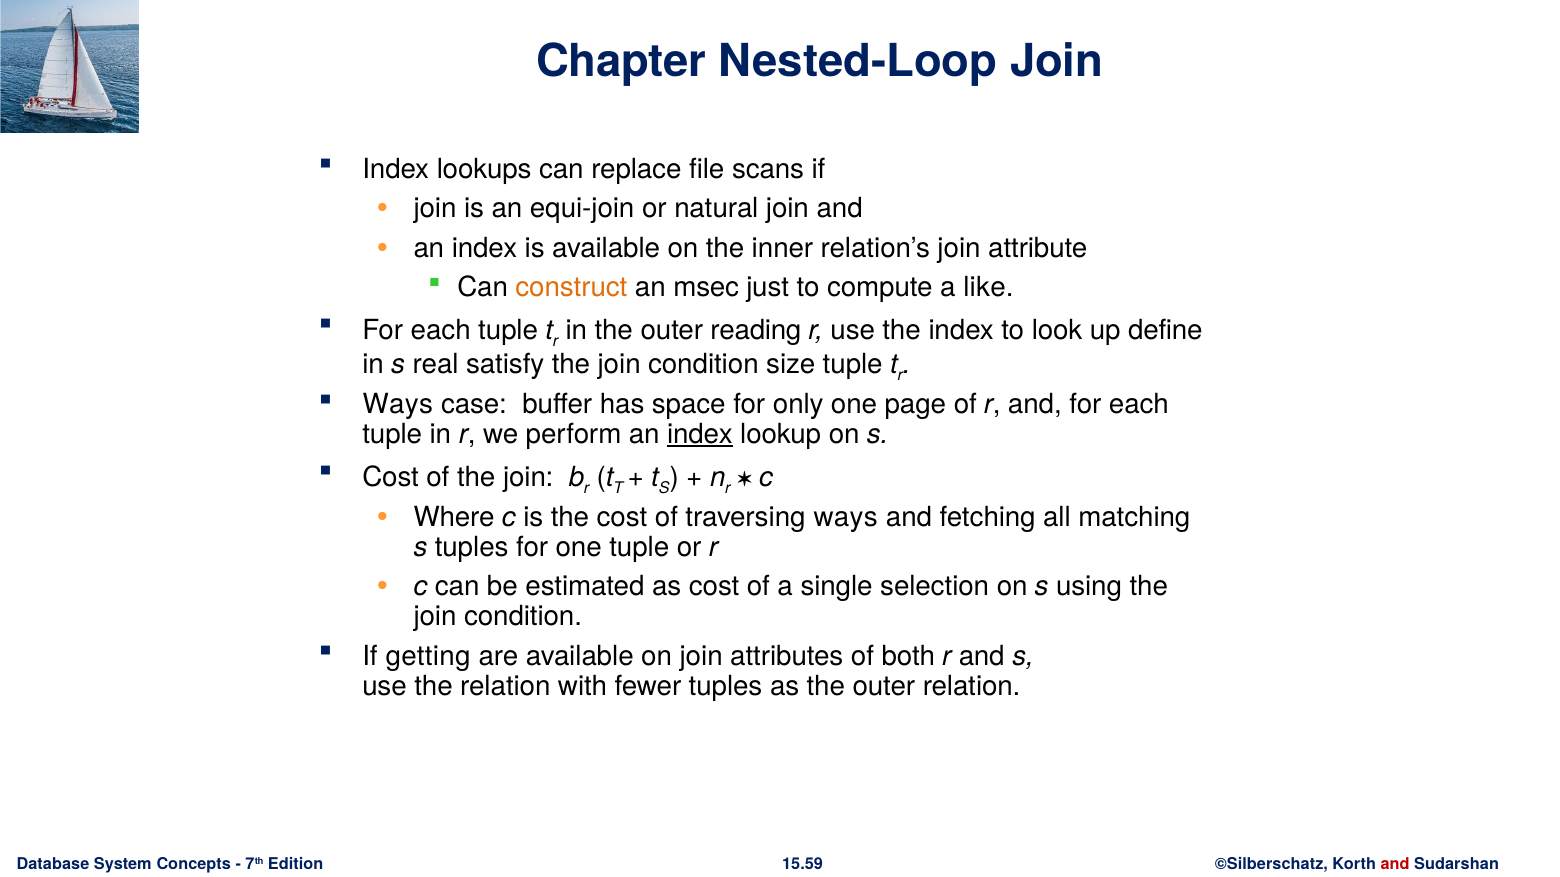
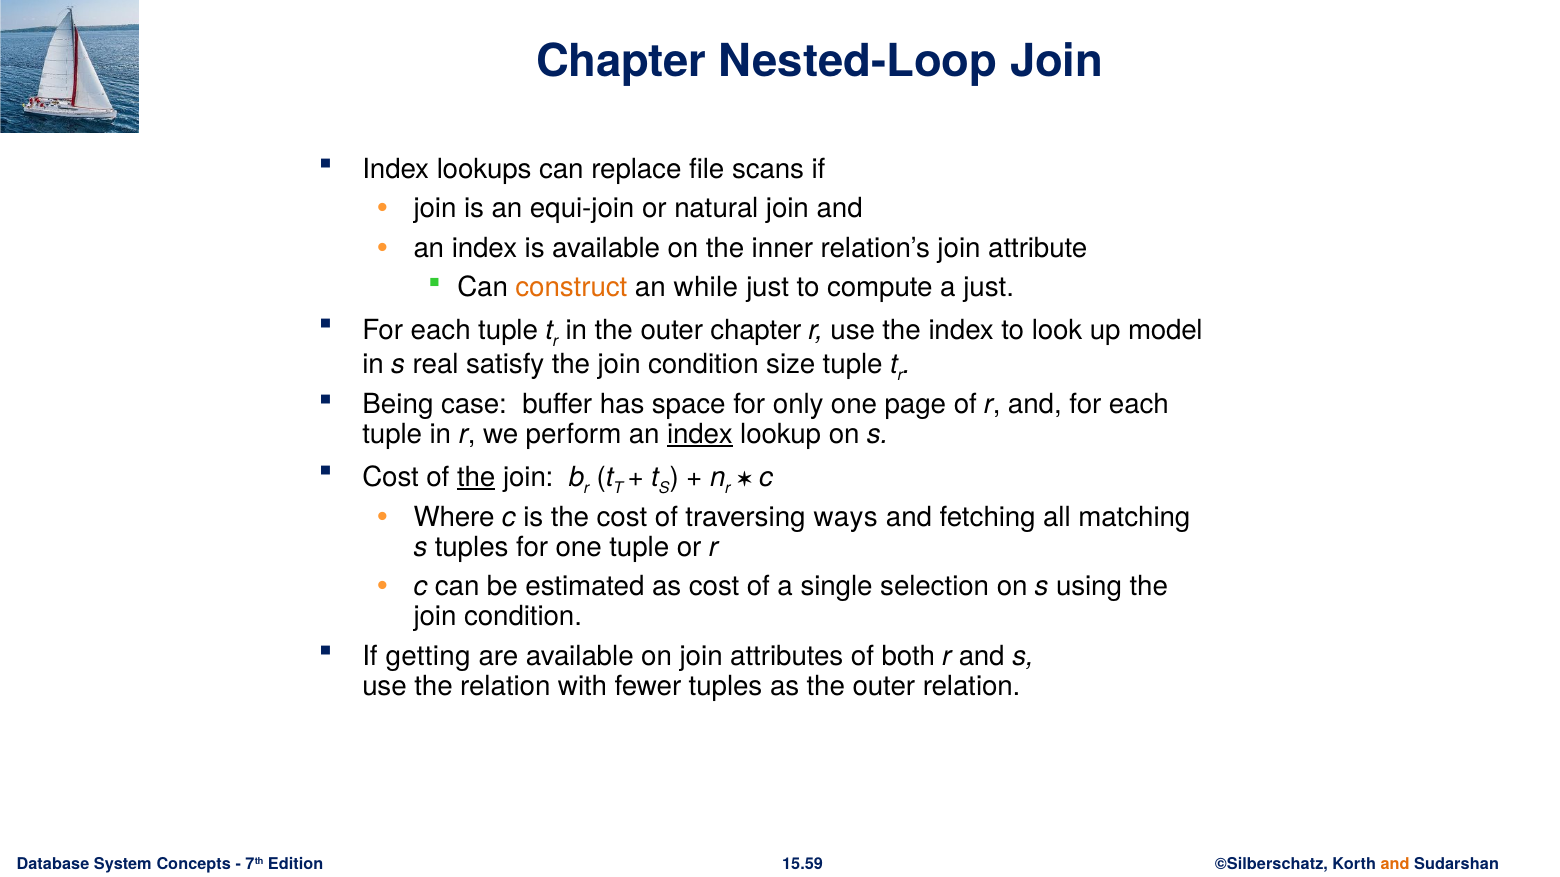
msec: msec -> while (706, 288)
a like: like -> just (989, 288)
outer reading: reading -> chapter (756, 330)
define: define -> model (1165, 330)
Ways: Ways -> Being (398, 405)
the underline: none -> present (476, 477)
and colour: red -> orange (1395, 865)
